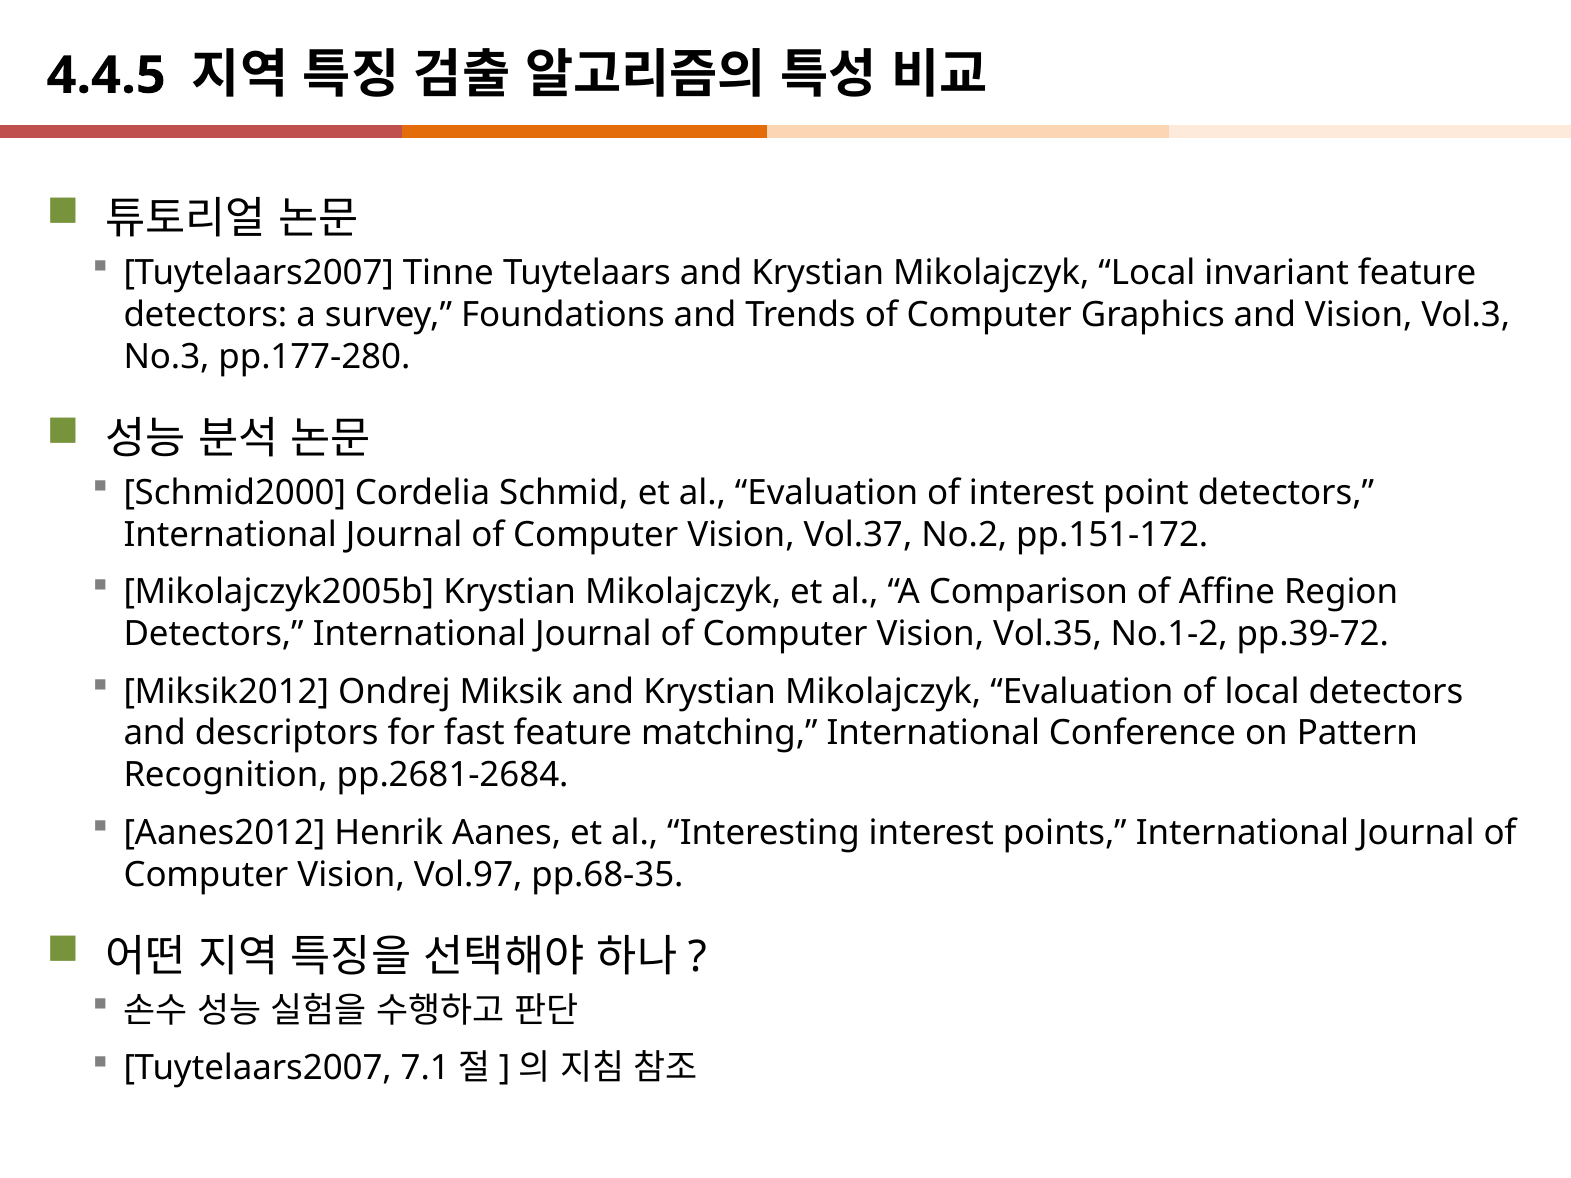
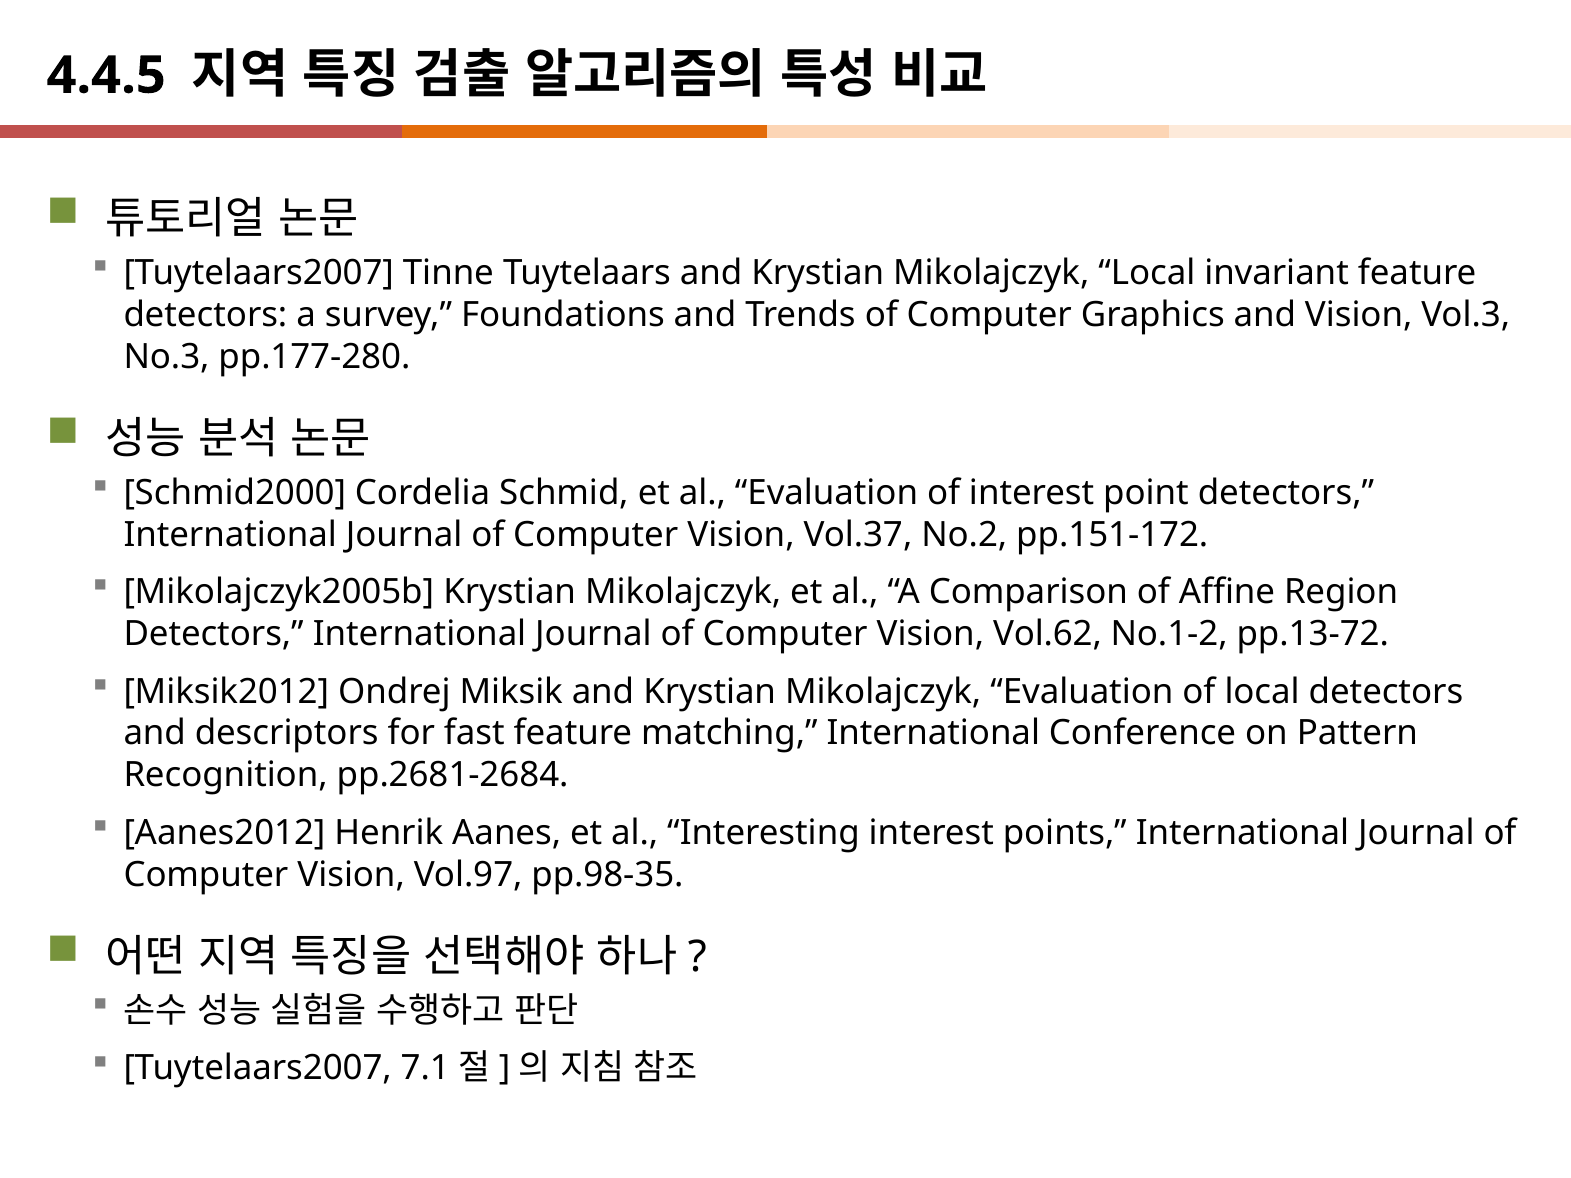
Vol.35: Vol.35 -> Vol.62 (1047, 634)
pp.39-72: pp.39-72 -> pp.13-72 (1313, 634)
pp.68-35: pp.68-35 -> pp.98-35 (607, 875)
